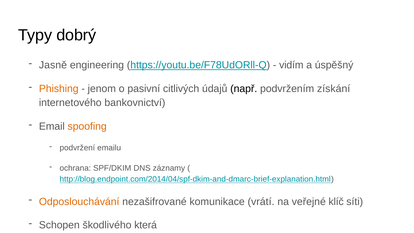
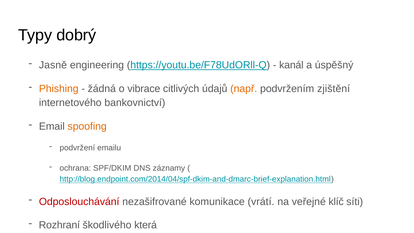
vidím: vidím -> kanál (291, 65)
jenom: jenom -> žádná (102, 89)
o pasivní: pasivní -> vibrace (144, 89)
např colour: black -> orange (244, 89)
získání: získání -> zjištění (334, 89)
Odposlouchávání colour: orange -> red (79, 201)
Schopen: Schopen -> Rozhraní (59, 225)
